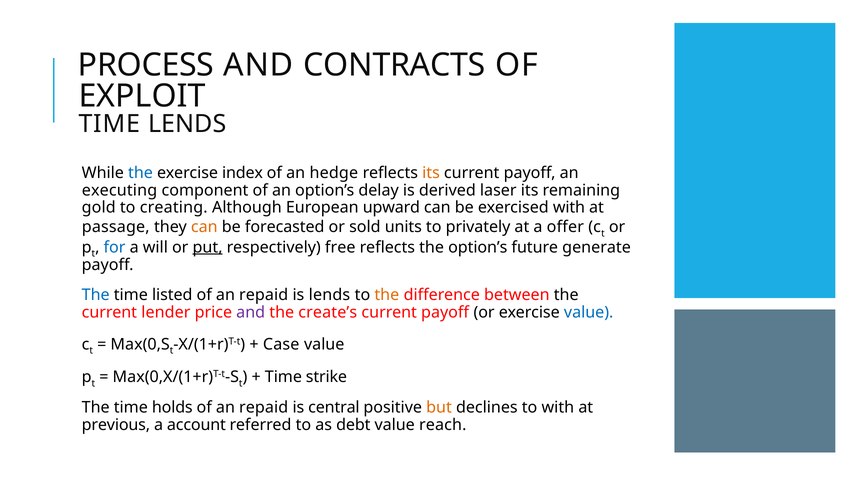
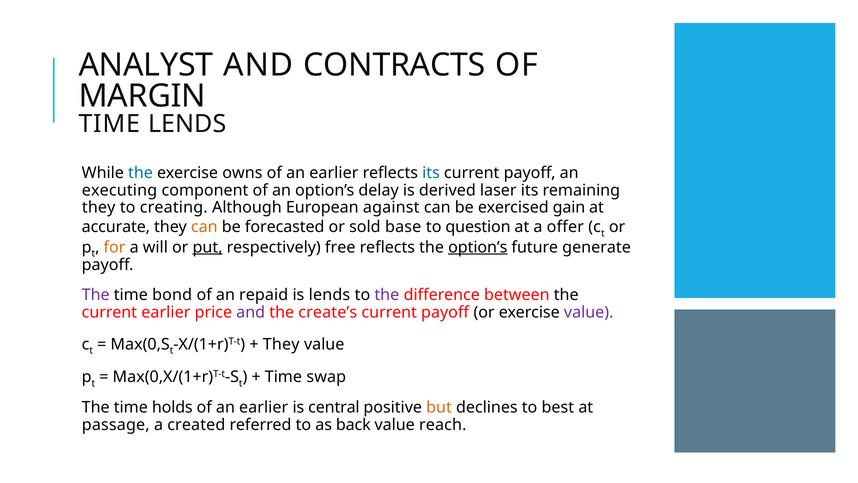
PROCESS: PROCESS -> ANALYST (146, 65)
EXPLOIT: EXPLOIT -> MARGIN (142, 96)
index: index -> owns (242, 173)
hedge: hedge -> earlier (334, 173)
its colour: orange -> blue (431, 173)
gold: gold -> they (99, 207)
upward: upward -> against (391, 207)
exercised with: with -> gain (569, 207)
passage: passage -> accurate (116, 227)
units: units -> base (403, 227)
privately: privately -> question (478, 227)
for colour: blue -> orange (115, 247)
option’s underline: none -> present (478, 247)
The colour: blue -> purple (96, 295)
listed: listed -> bond (172, 295)
the colour: orange -> purple (387, 295)
current lender: lender -> earlier (166, 312)
value colour: blue -> purple (589, 312)
Case: Case -> They (281, 344)
strike: strike -> swap (326, 377)
repaid: repaid -> earlier (264, 407)
to with: with -> best (558, 407)
previous: previous -> passage (116, 425)
account: account -> created (196, 425)
debt: debt -> back (353, 425)
